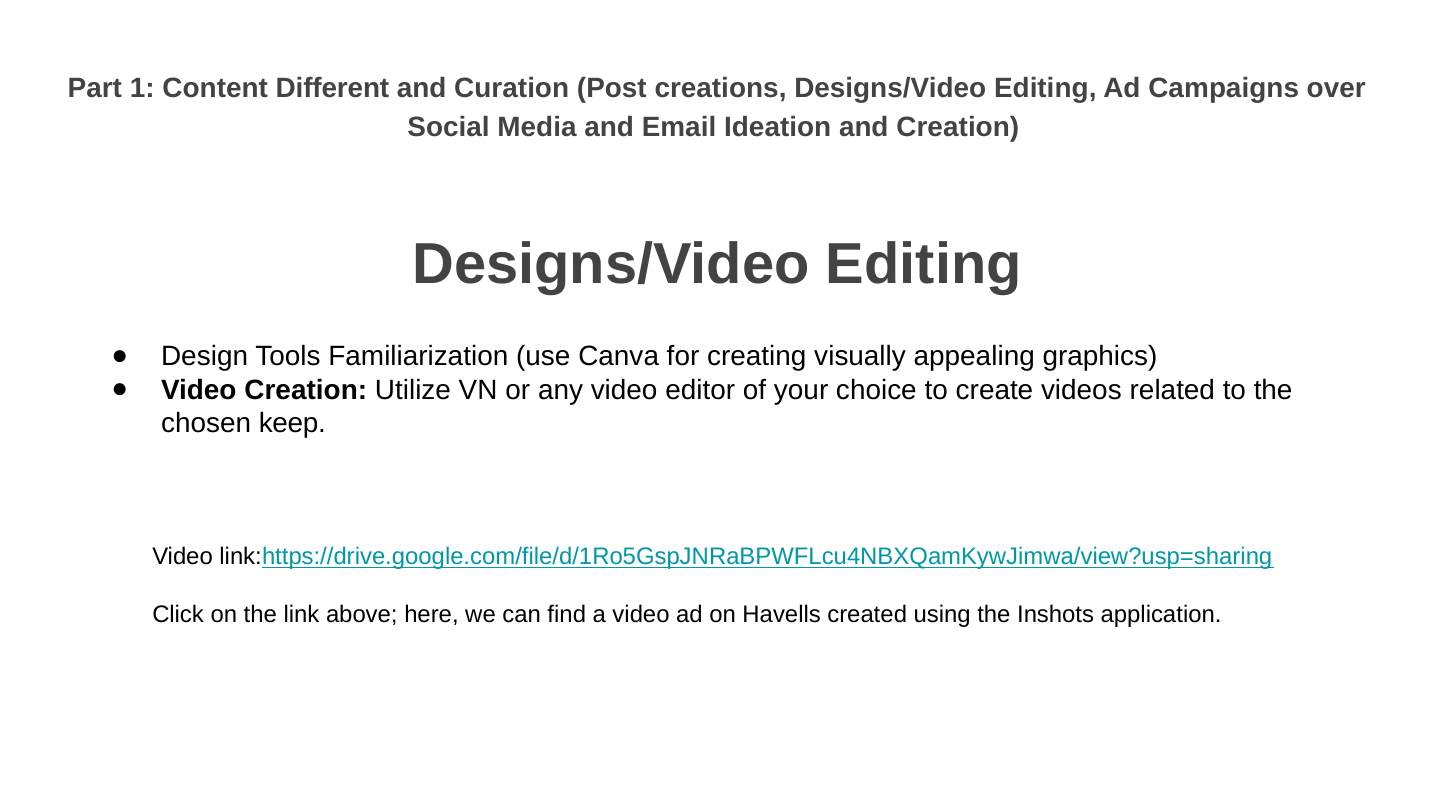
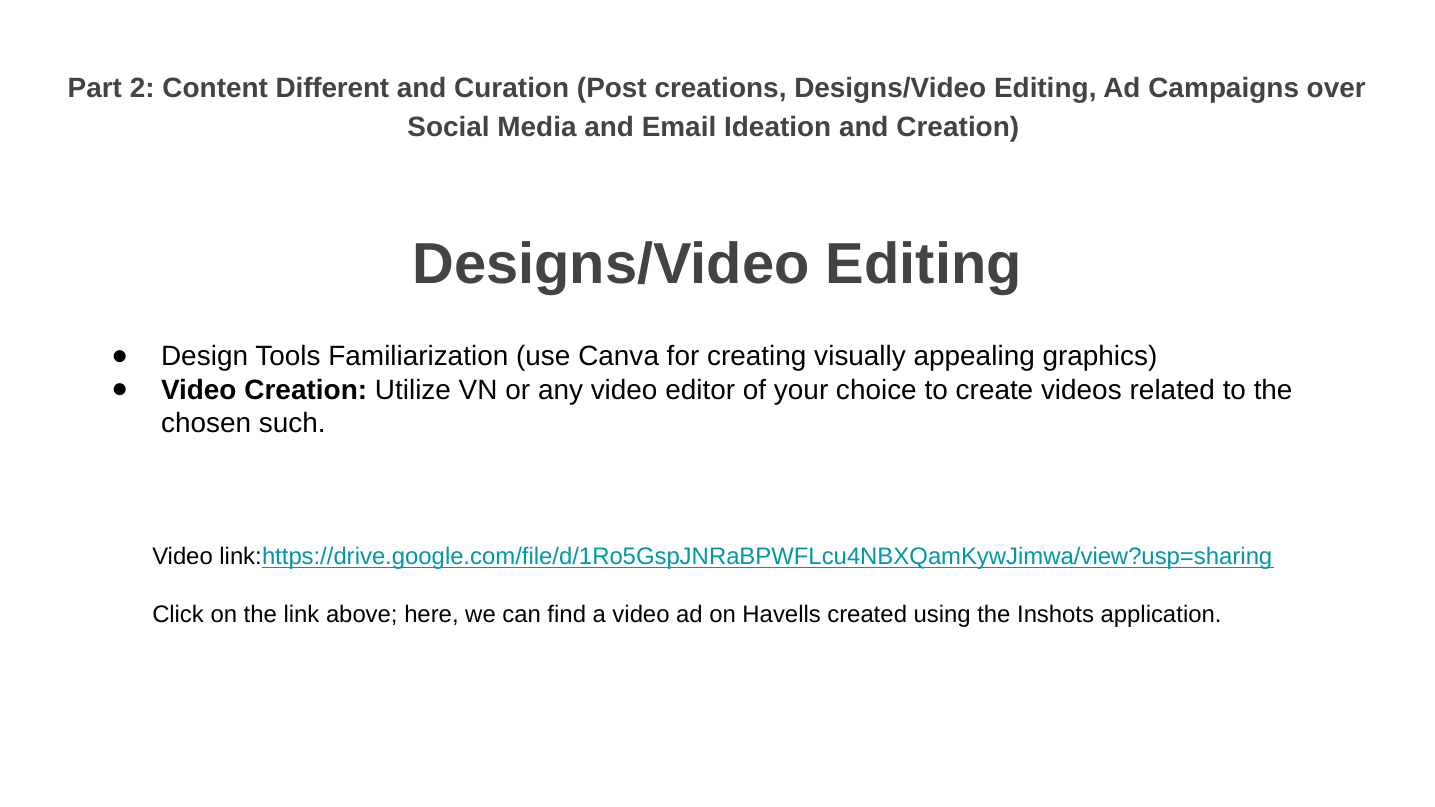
1: 1 -> 2 (142, 89)
keep: keep -> such (292, 424)
